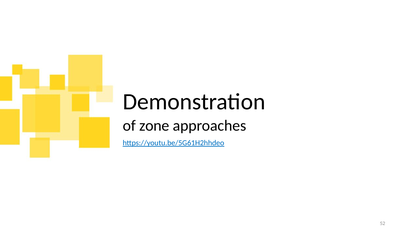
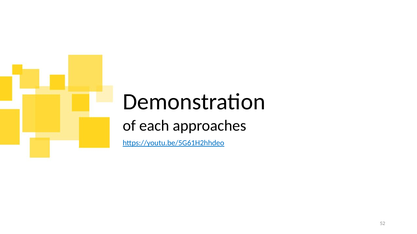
zone: zone -> each (154, 126)
